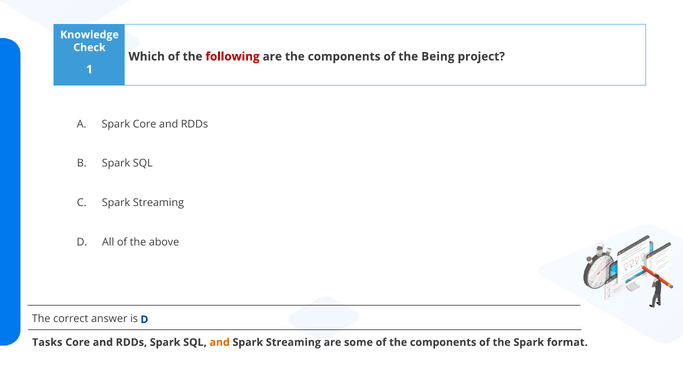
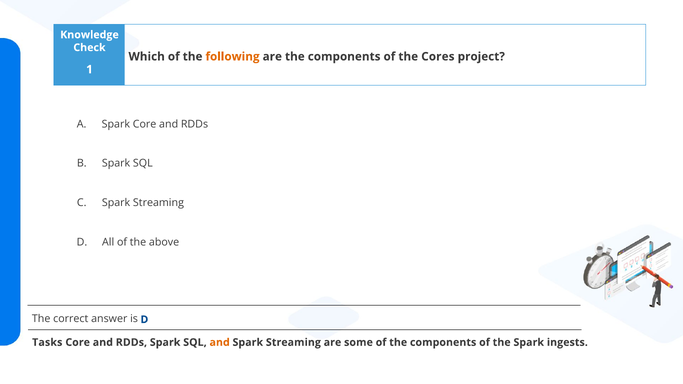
following colour: red -> orange (233, 57)
Being: Being -> Cores (438, 57)
format: format -> ingests (567, 343)
